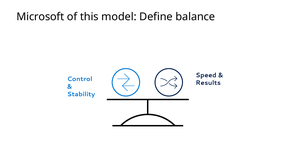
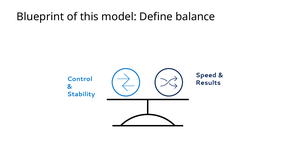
Microsoft: Microsoft -> Blueprint (40, 17)
